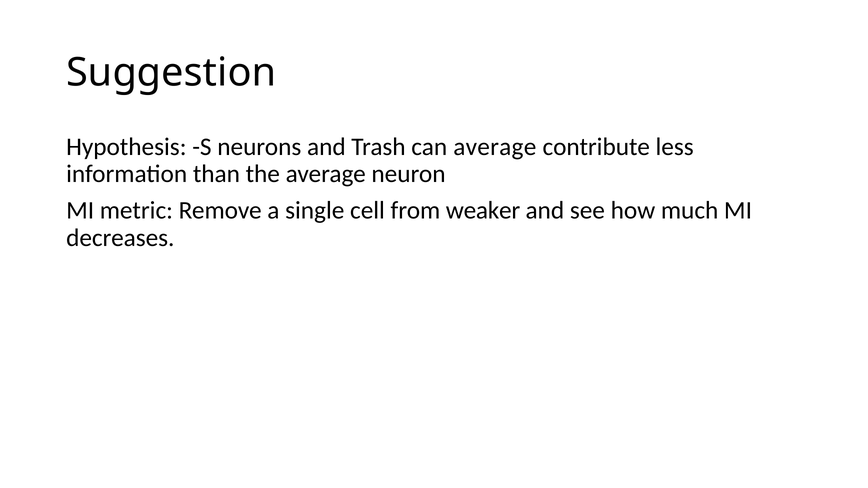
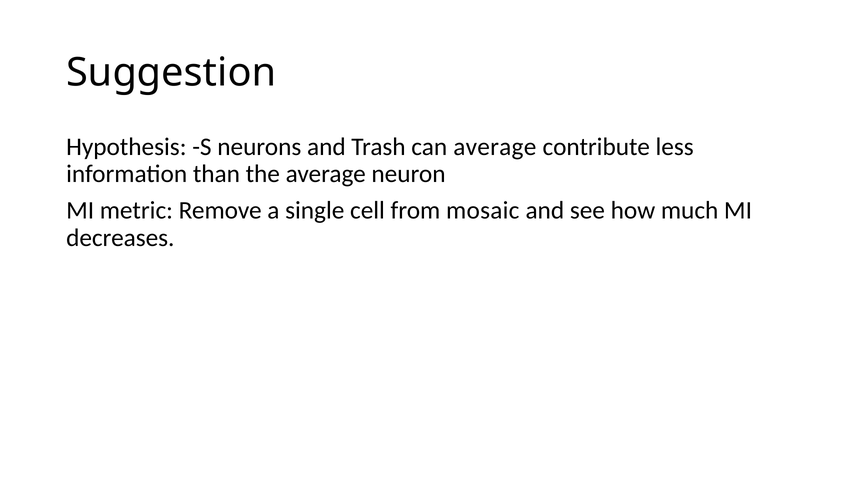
weaker: weaker -> mosaic (483, 210)
